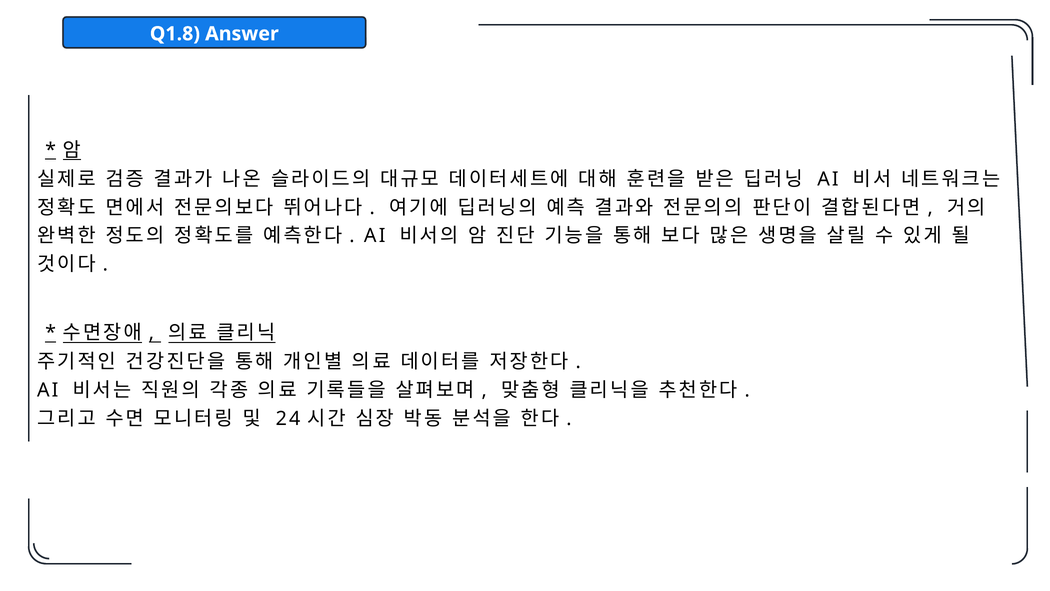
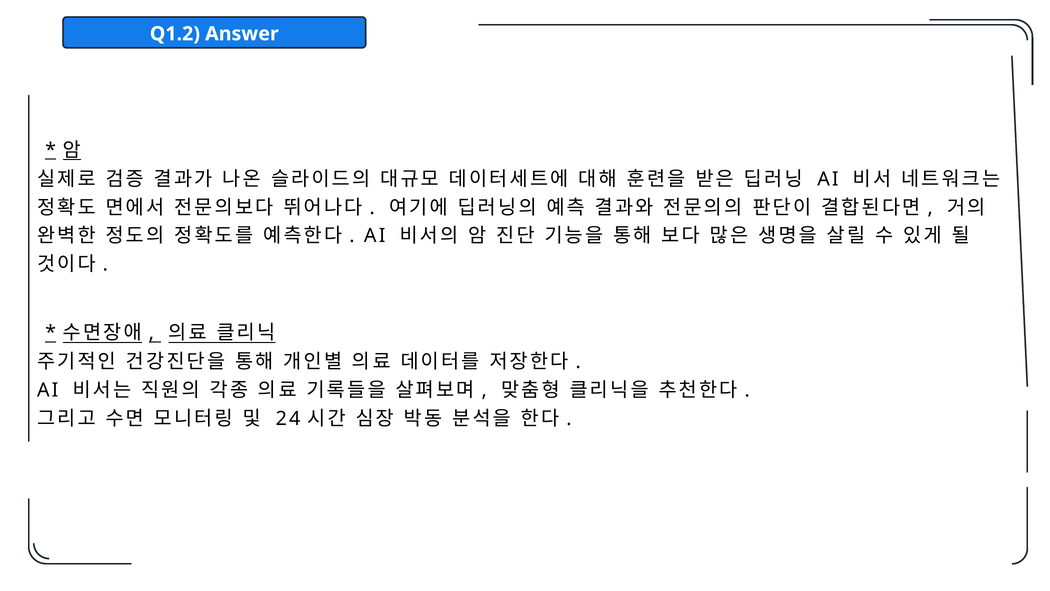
Q1.8: Q1.8 -> Q1.2 (175, 34)
